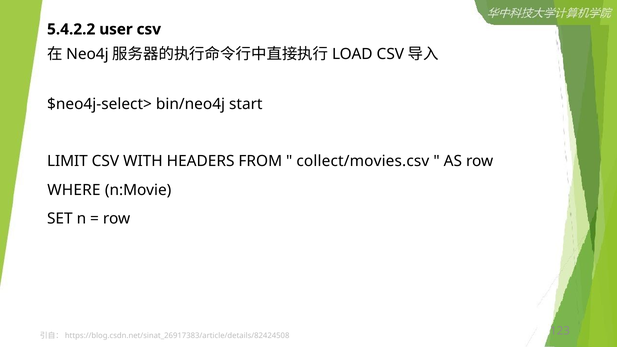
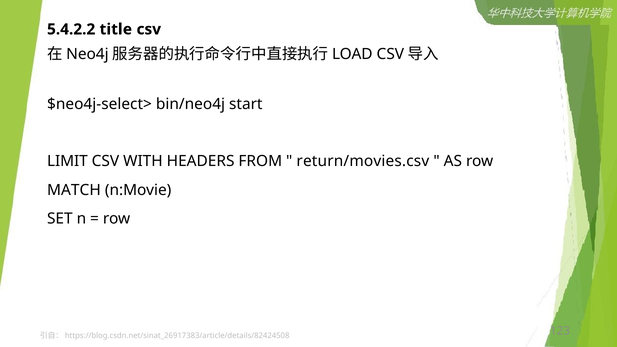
user: user -> title (116, 29)
collect/movies.csv: collect/movies.csv -> return/movies.csv (363, 161)
WHERE: WHERE -> MATCH (74, 190)
